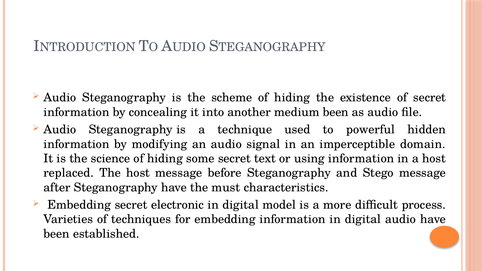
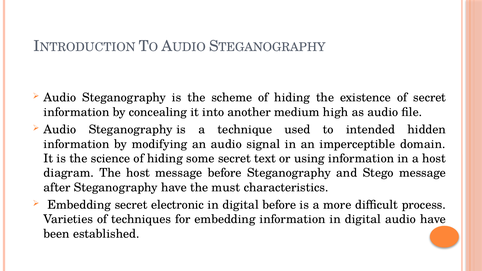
medium been: been -> high (336, 112)
powerful: powerful -> intended (371, 130)
replaced: replaced -> diagram (69, 173)
digital model: model -> before (279, 205)
